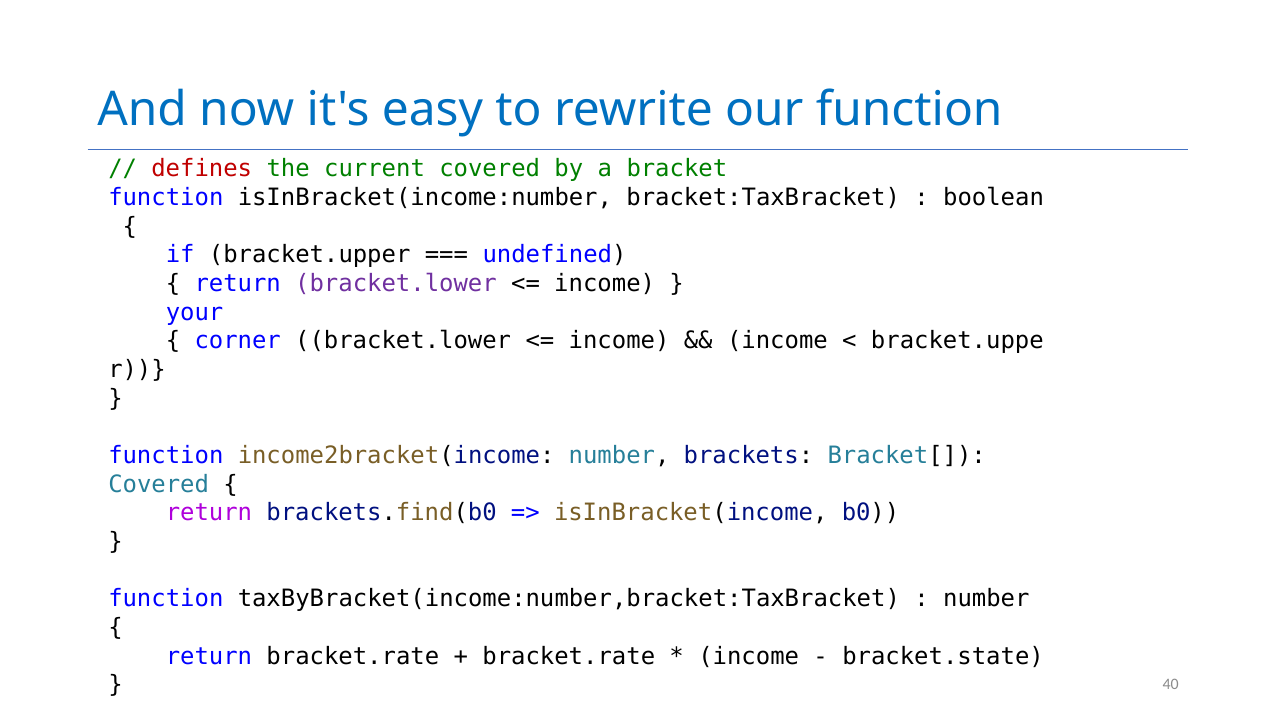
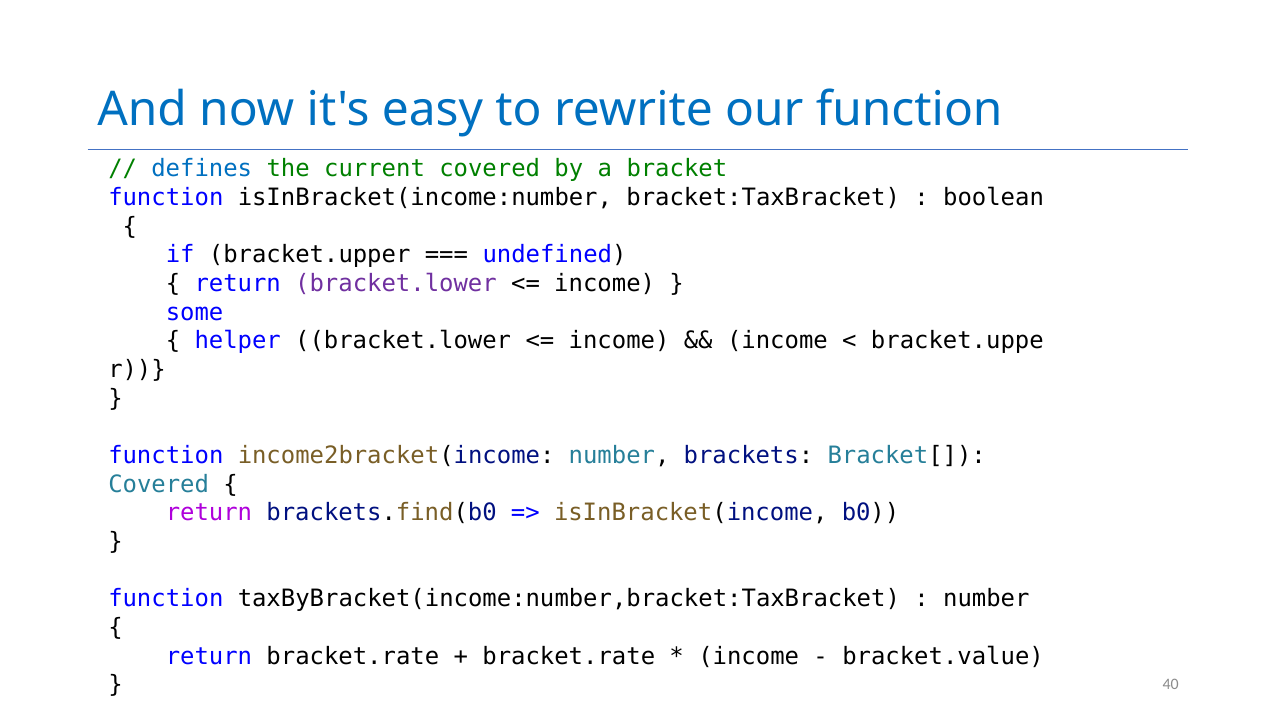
defines colour: red -> blue (202, 169)
your: your -> some (195, 313)
corner: corner -> helper (238, 341)
bracket.state: bracket.state -> bracket.value (943, 657)
